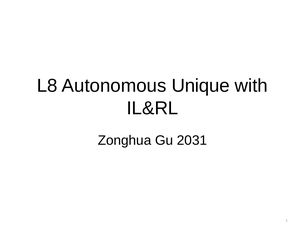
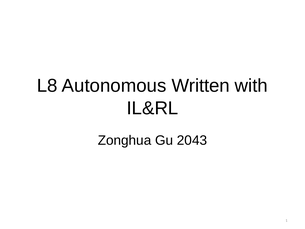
Unique: Unique -> Written (201, 86)
2031: 2031 -> 2043 (192, 140)
